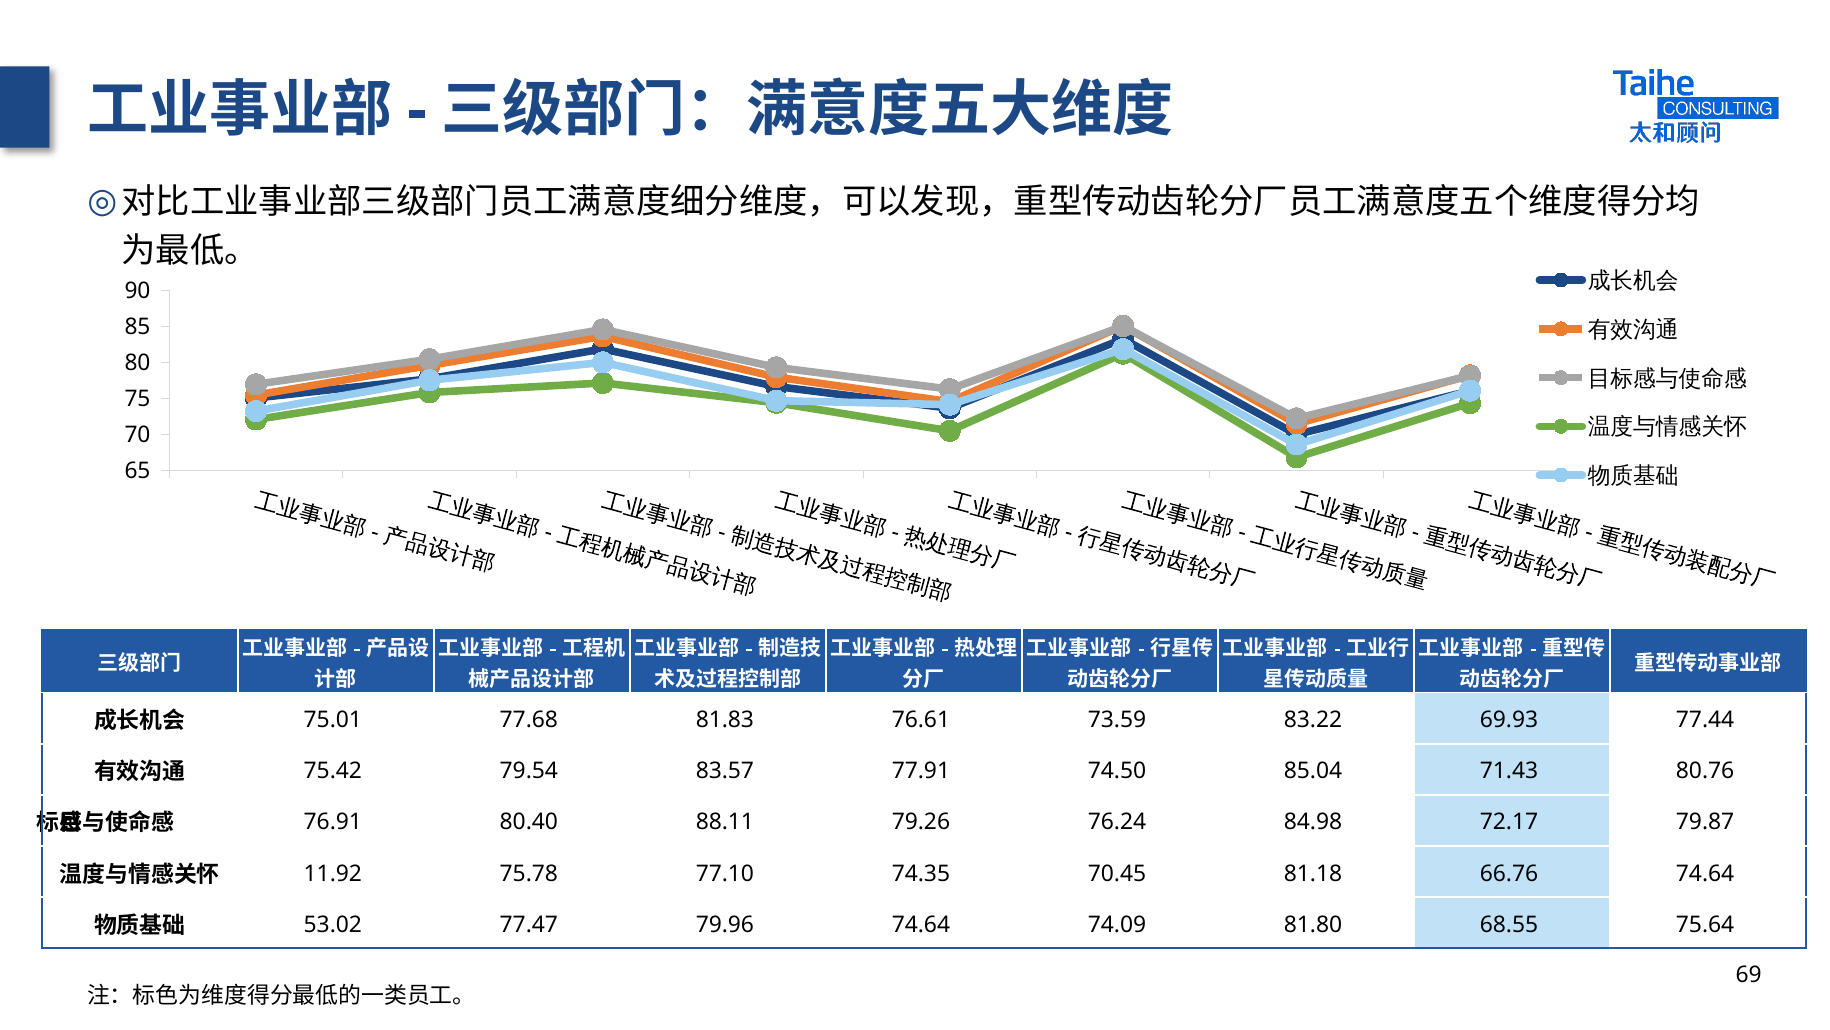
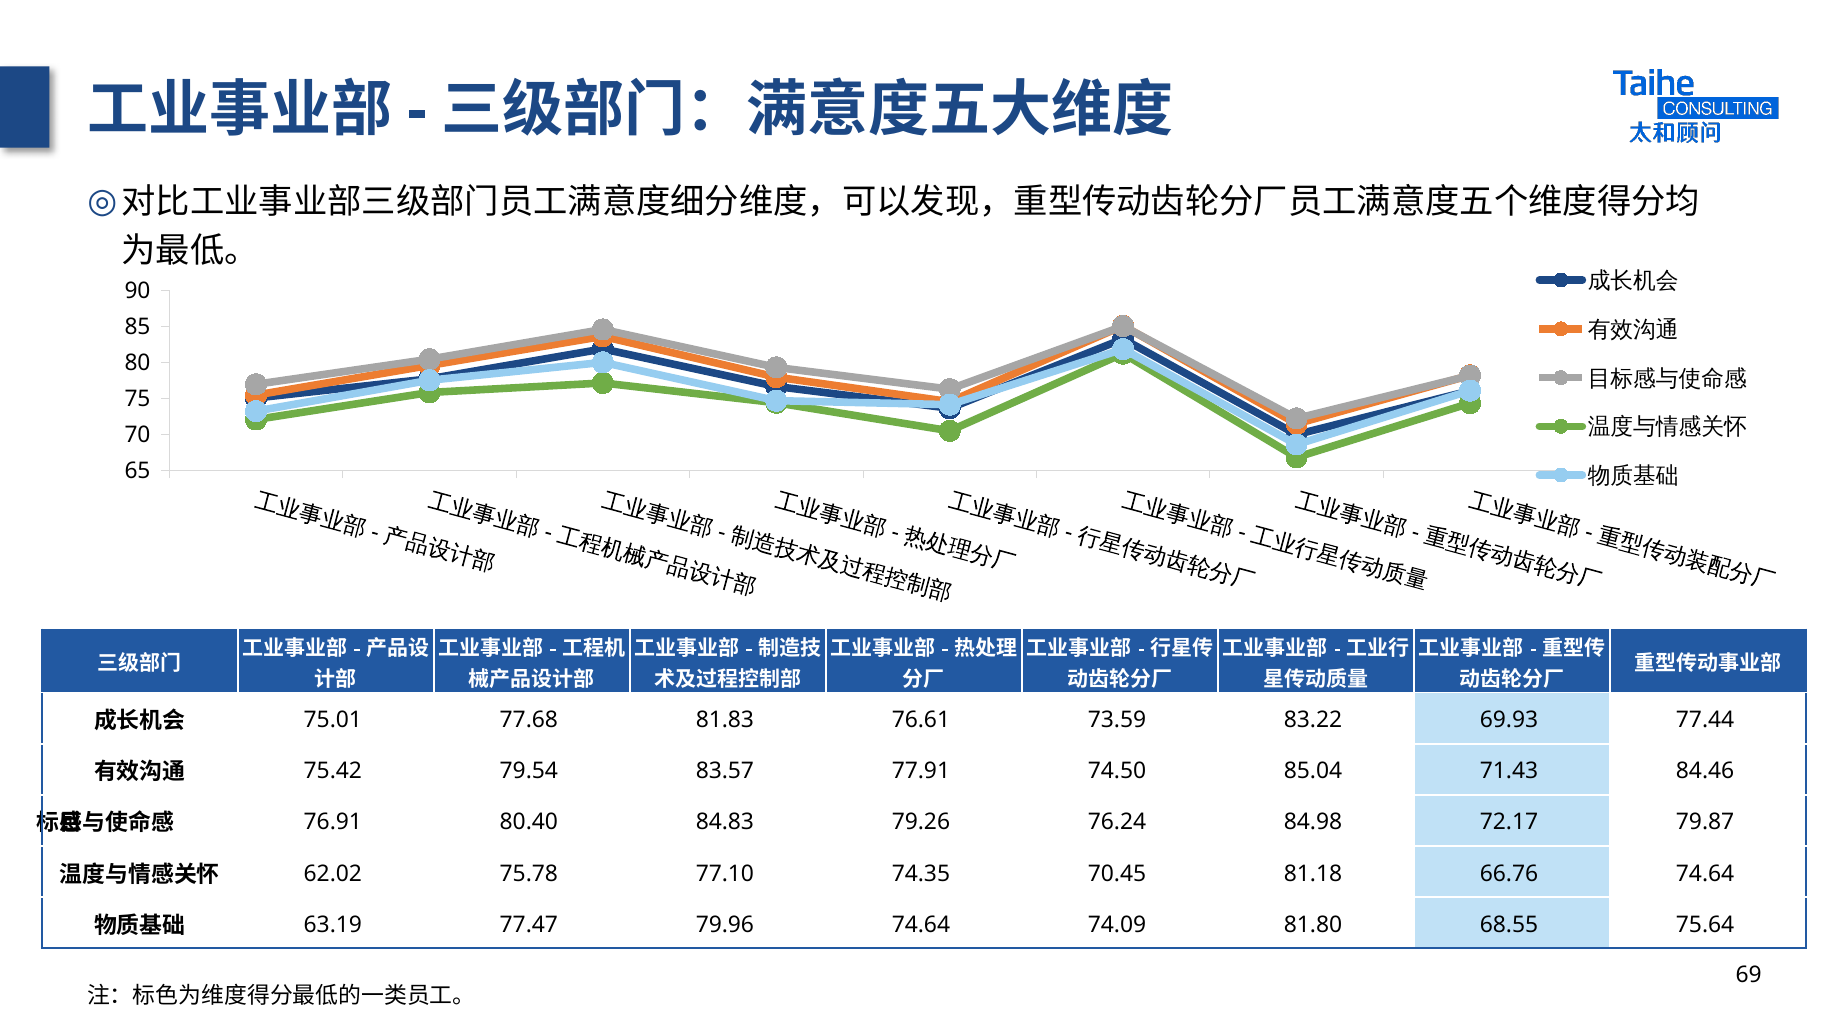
80.76: 80.76 -> 84.46 (1705, 771)
88.11: 88.11 -> 84.83 (725, 822)
11.92: 11.92 -> 62.02 (333, 873)
53.02: 53.02 -> 63.19 (333, 924)
